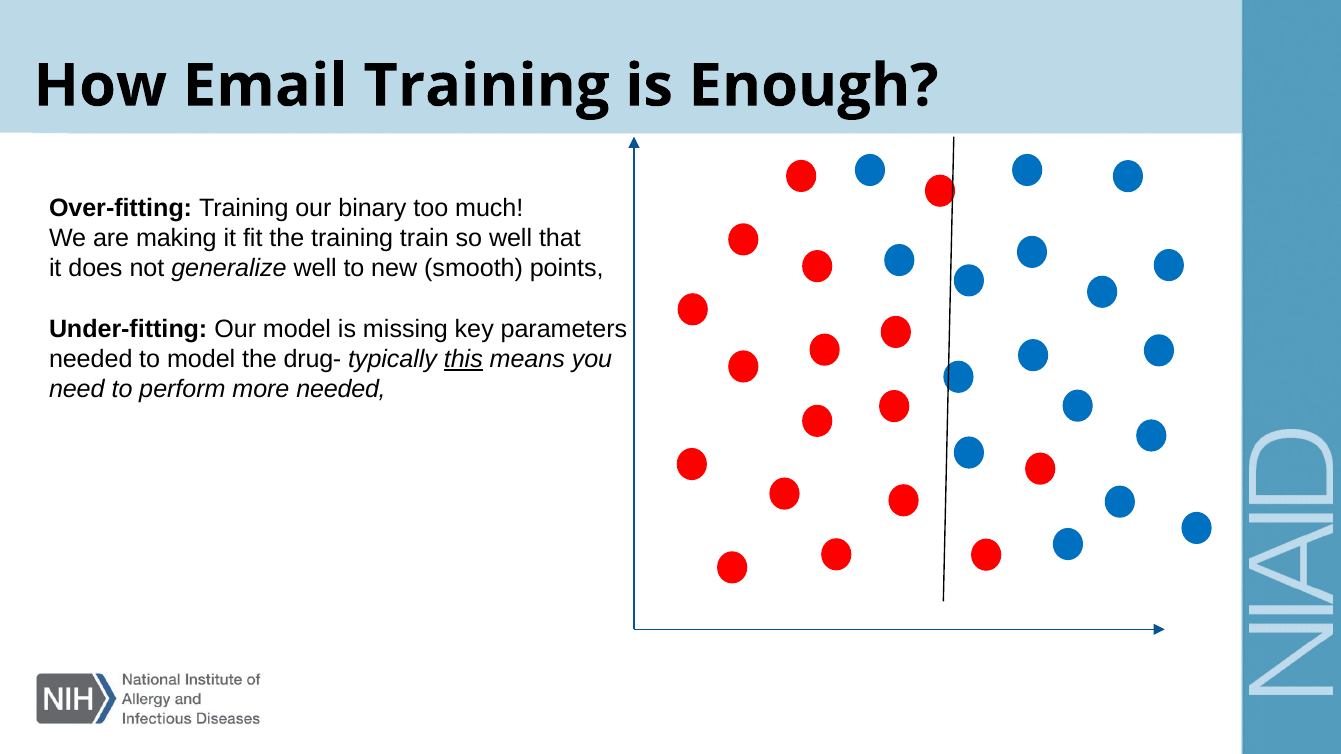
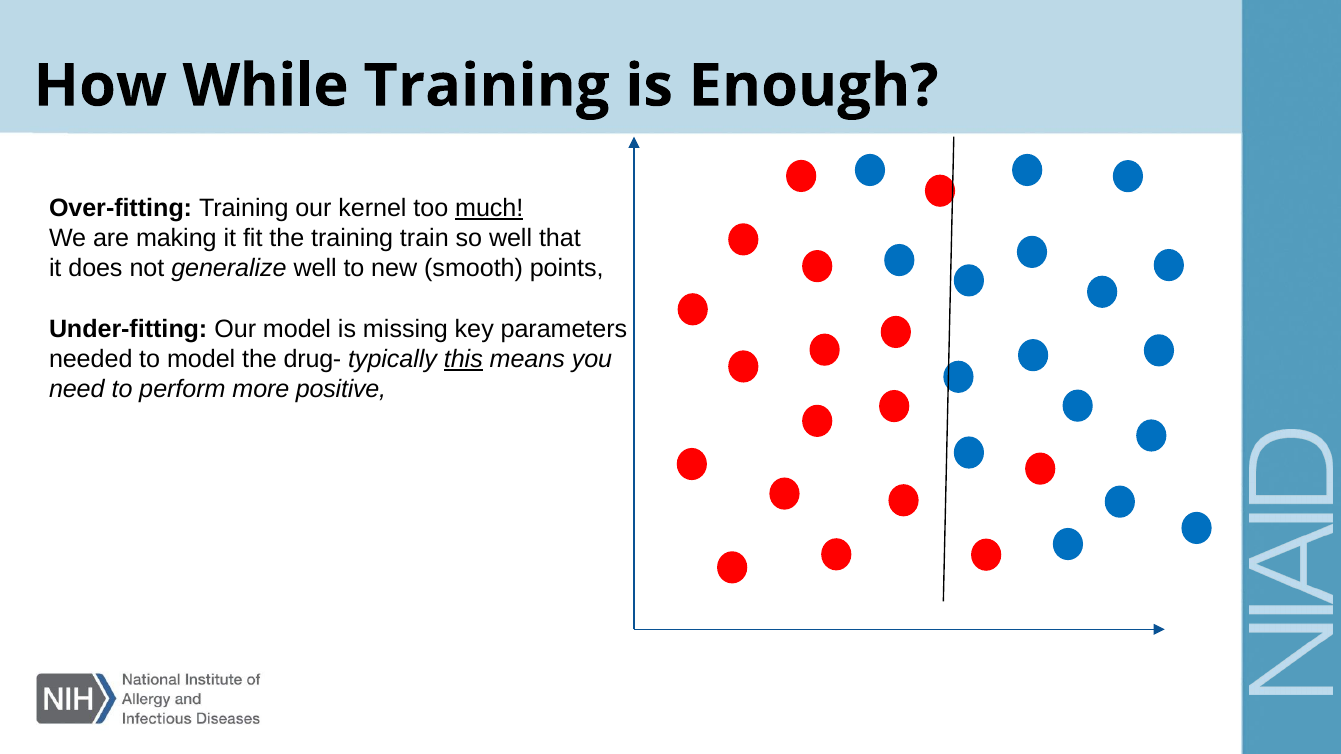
Email: Email -> While (266, 86)
binary: binary -> kernel (372, 208)
much underline: none -> present (489, 208)
more needed: needed -> positive (341, 389)
